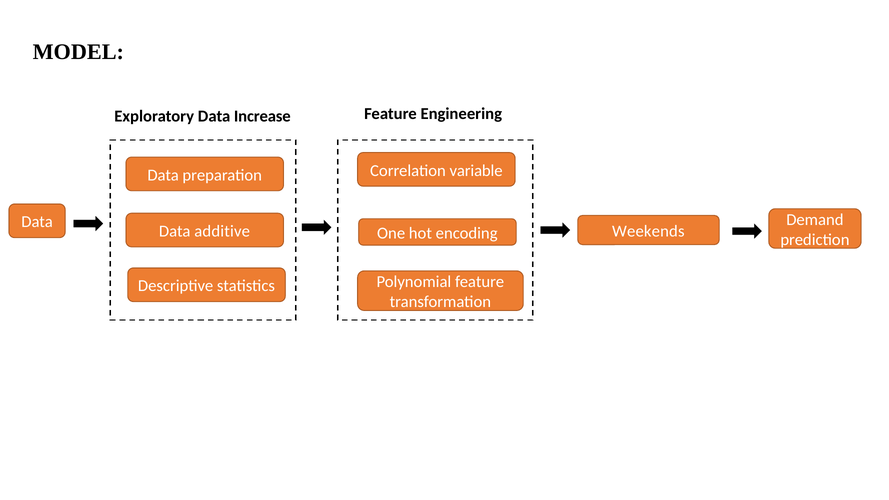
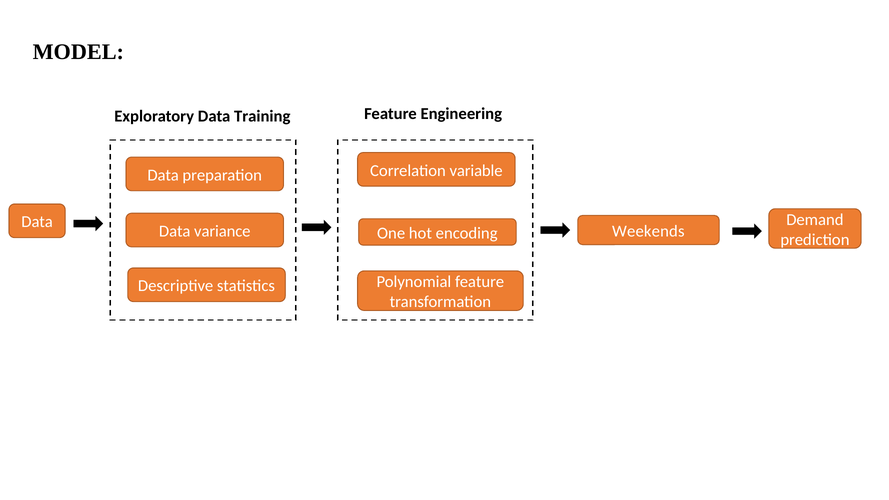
Increase: Increase -> Training (262, 116)
additive: additive -> variance (222, 231)
